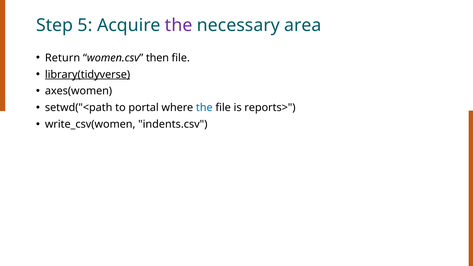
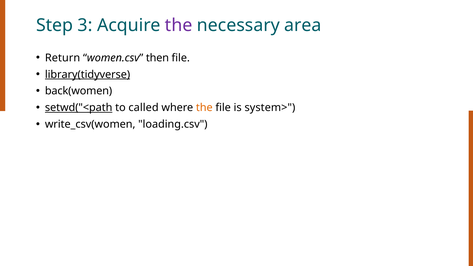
5: 5 -> 3 (85, 25)
axes(women: axes(women -> back(women (79, 91)
setwd("<path underline: none -> present (79, 108)
portal: portal -> called (144, 108)
the colour: blue -> orange (204, 108)
reports>: reports> -> system> (270, 108)
indents.csv: indents.csv -> loading.csv (173, 124)
